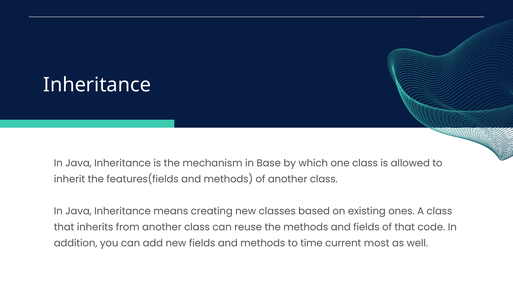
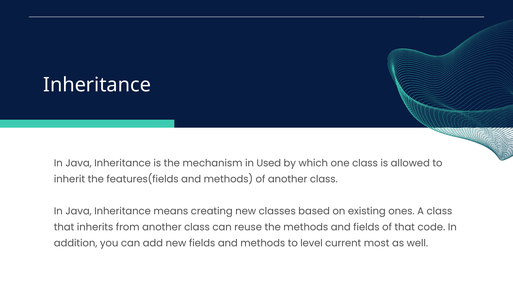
Base: Base -> Used (269, 163)
time: time -> level (312, 243)
